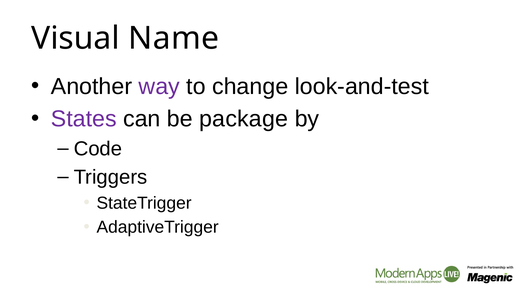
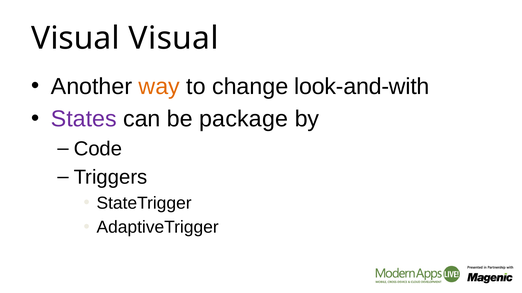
Visual Name: Name -> Visual (174, 38)
way colour: purple -> orange (159, 87)
look-and-test: look-and-test -> look-and-with (362, 87)
